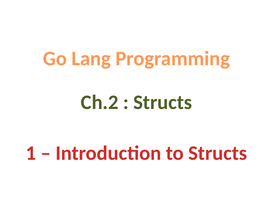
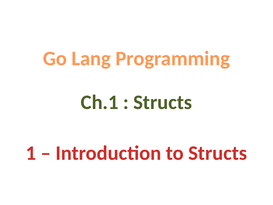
Ch.2: Ch.2 -> Ch.1 (100, 102)
